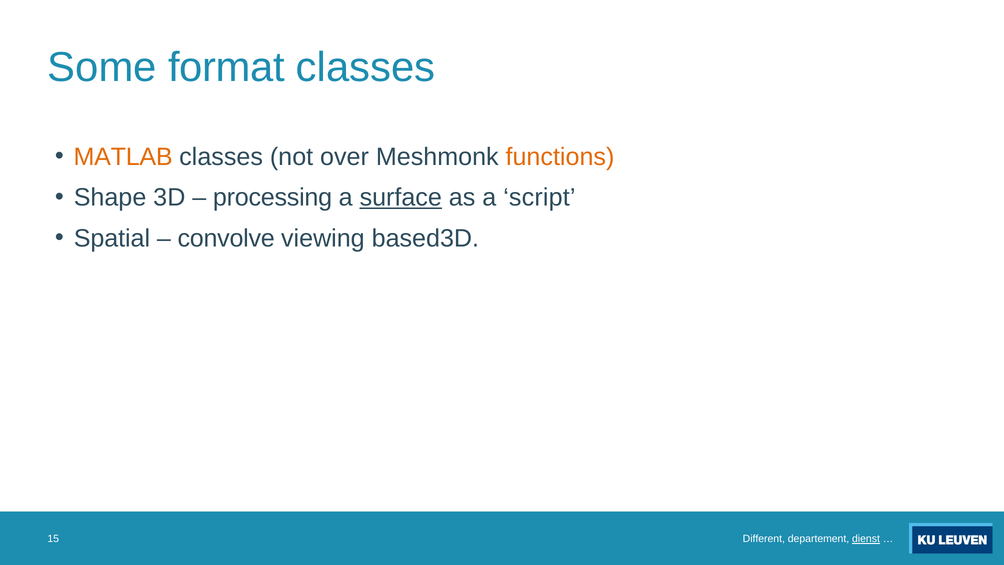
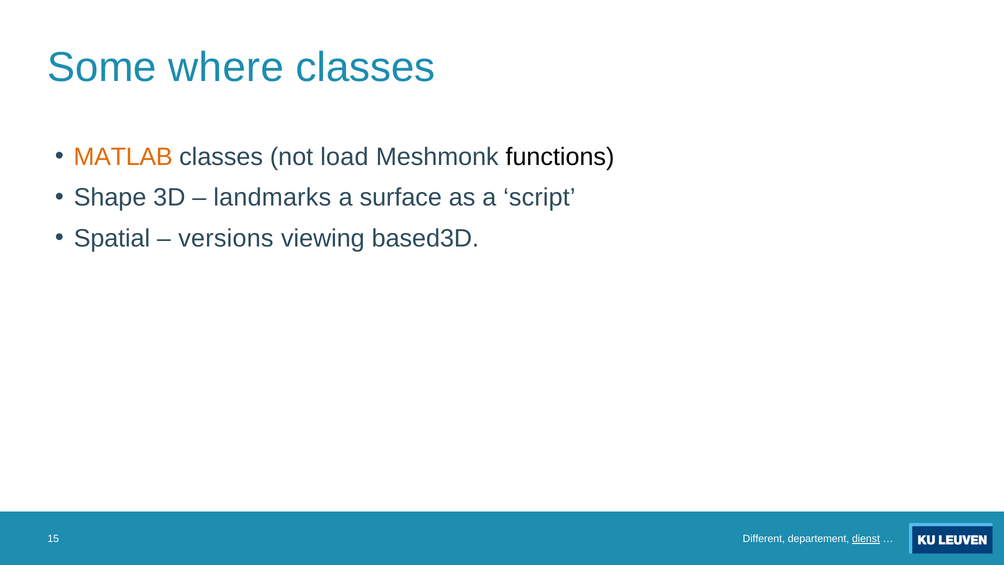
format: format -> where (226, 67)
over: over -> load (344, 157)
functions colour: orange -> black (560, 157)
processing: processing -> landmarks (272, 198)
surface underline: present -> none (401, 198)
convolve: convolve -> versions (226, 238)
